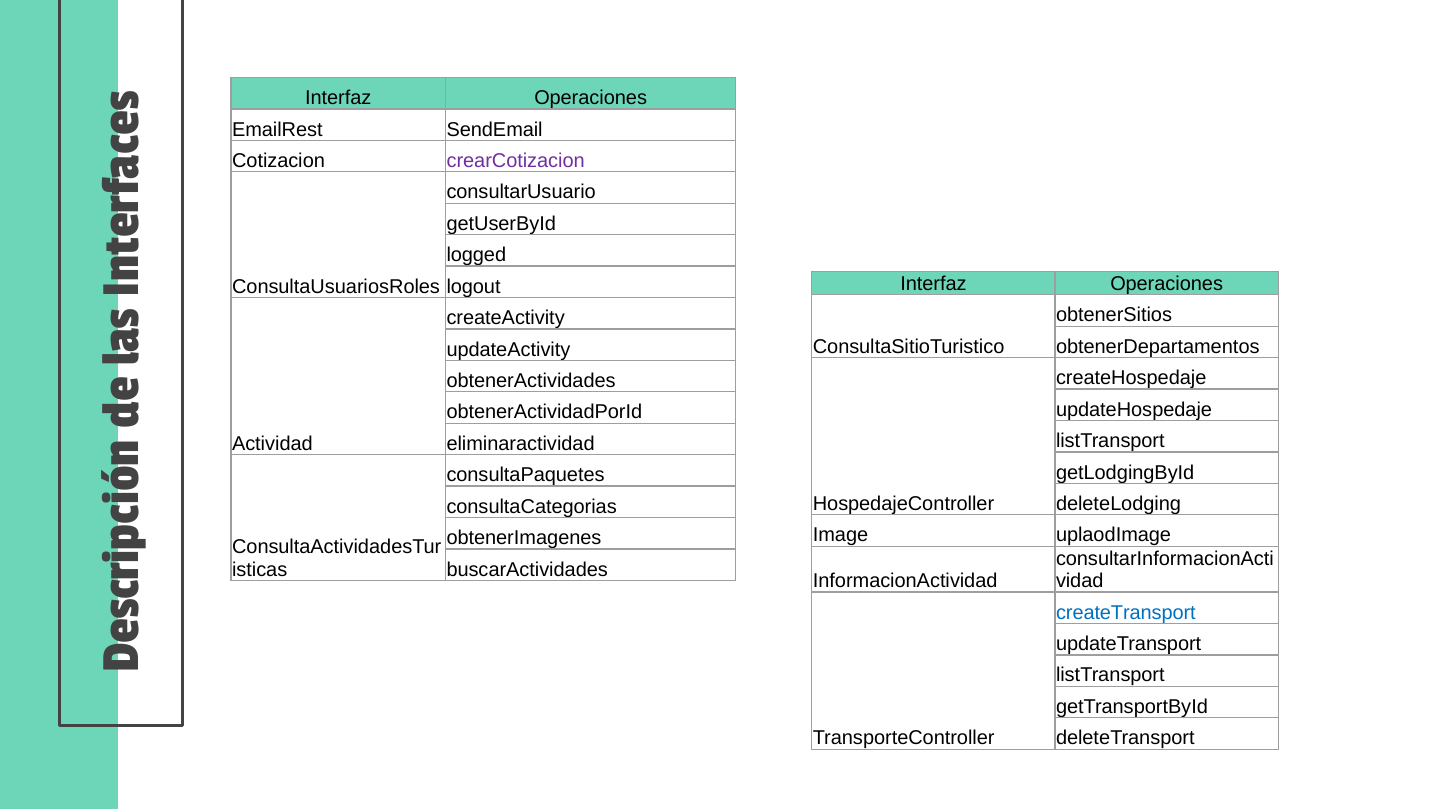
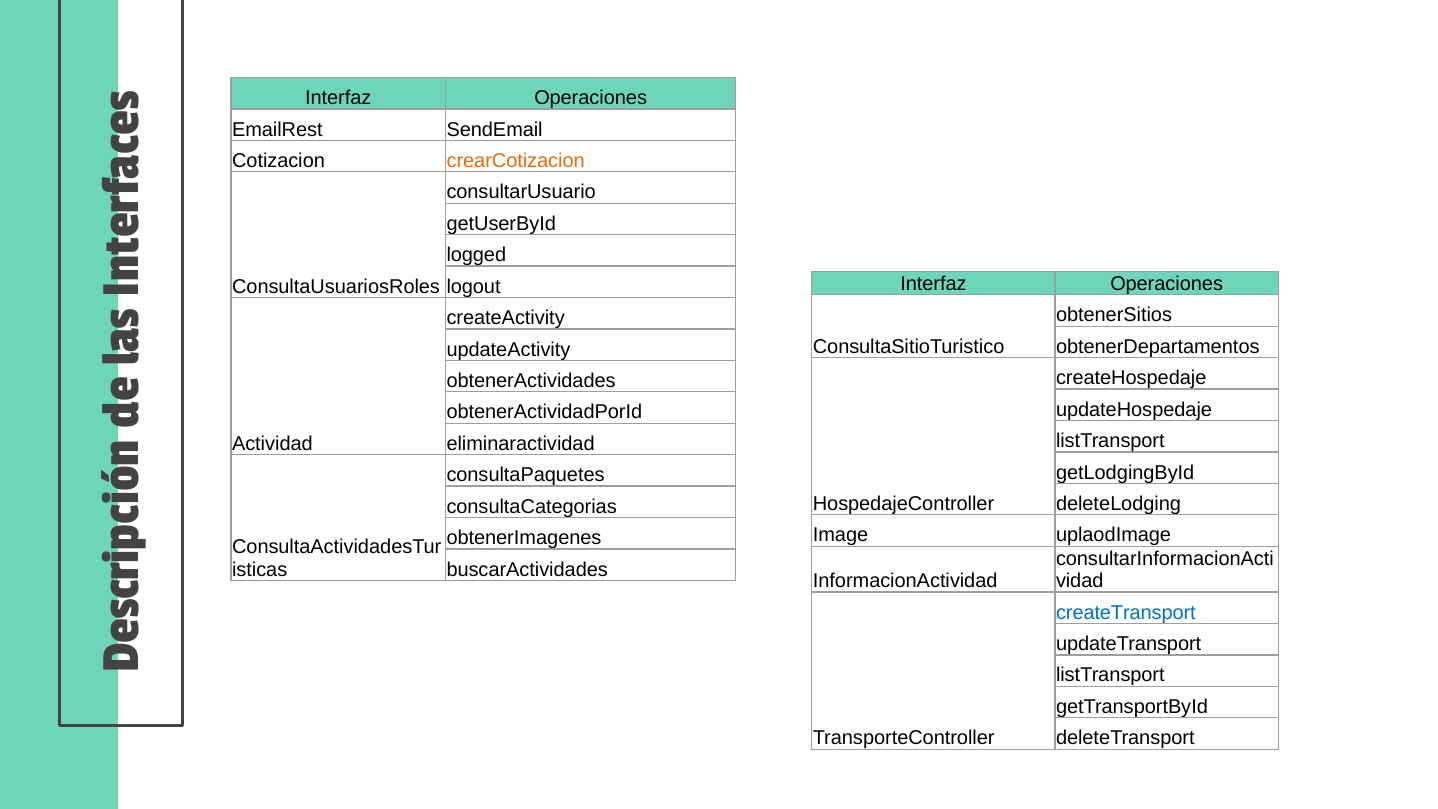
crearCotizacion colour: purple -> orange (516, 161)
